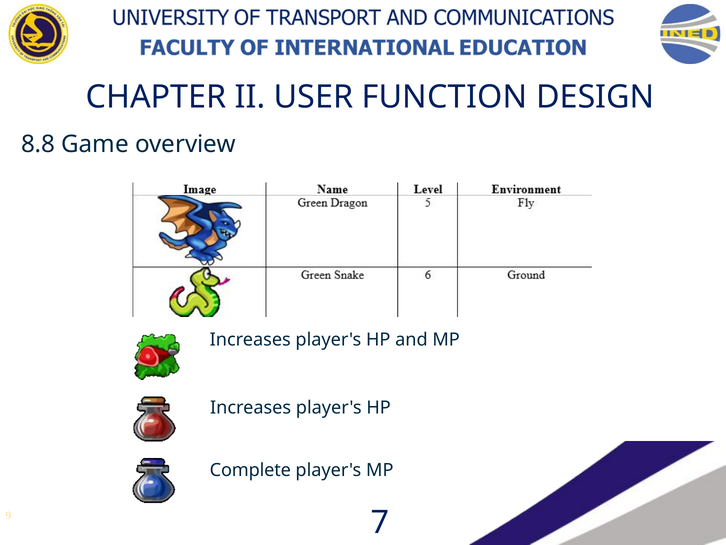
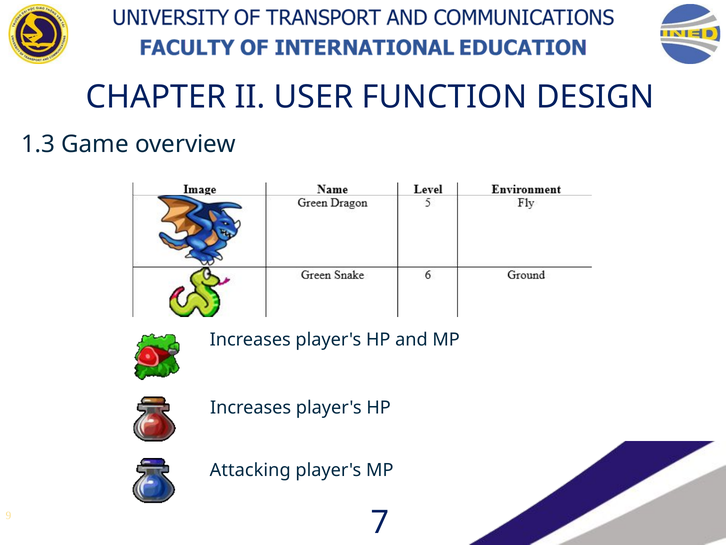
8.8: 8.8 -> 1.3 (38, 144)
Complete: Complete -> Attacking (250, 470)
